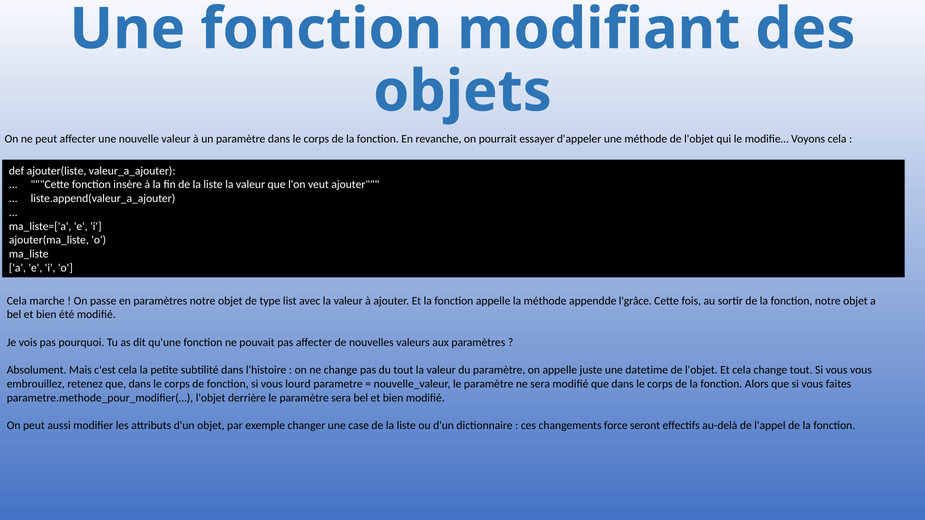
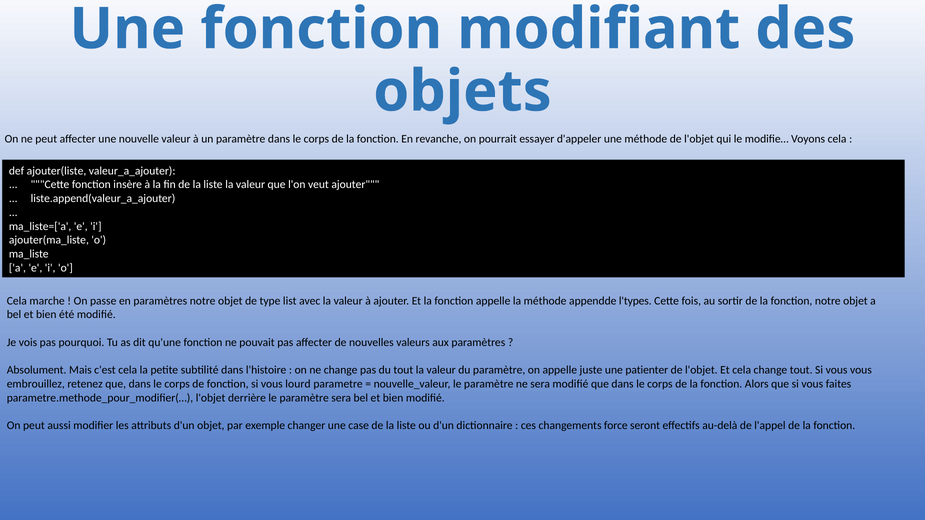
l'grâce: l'grâce -> l'types (635, 301)
datetime: datetime -> patienter (647, 370)
